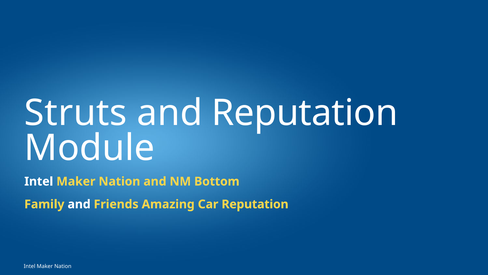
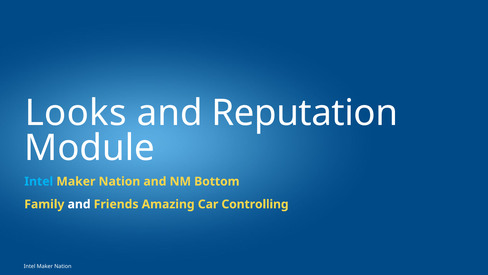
Struts: Struts -> Looks (76, 113)
Intel colour: white -> light blue (39, 181)
Car Reputation: Reputation -> Controlling (255, 204)
